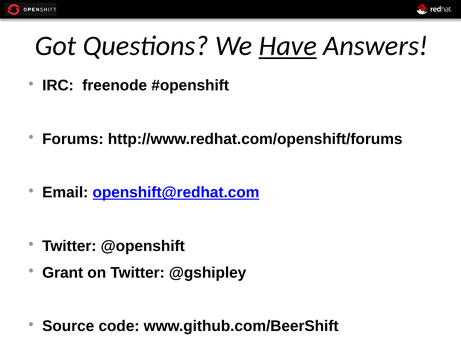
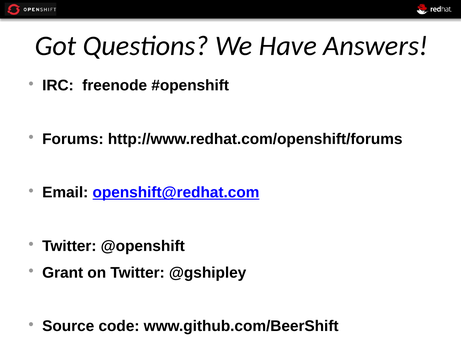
Have underline: present -> none (288, 46)
